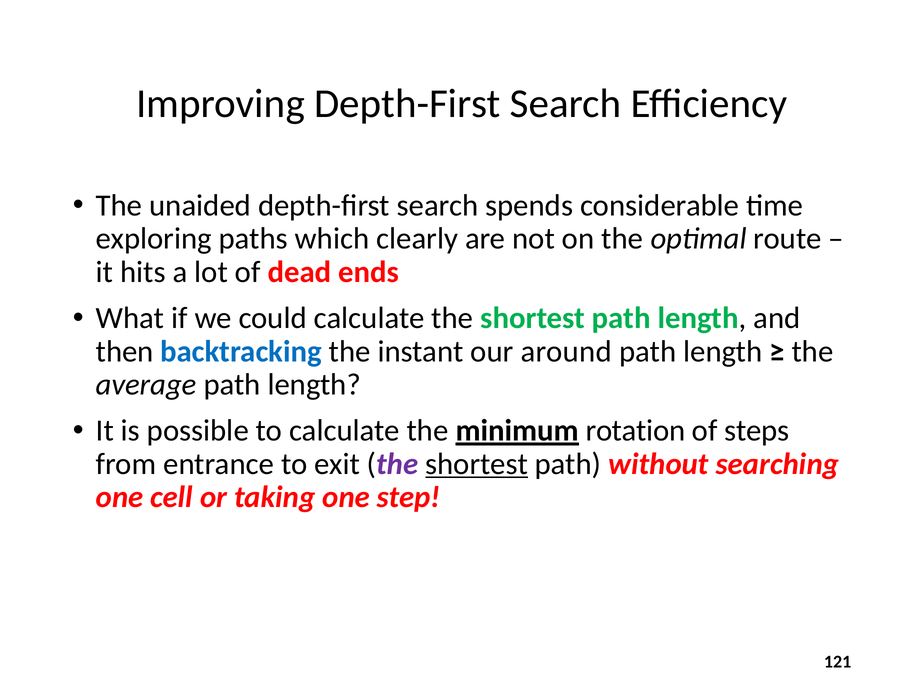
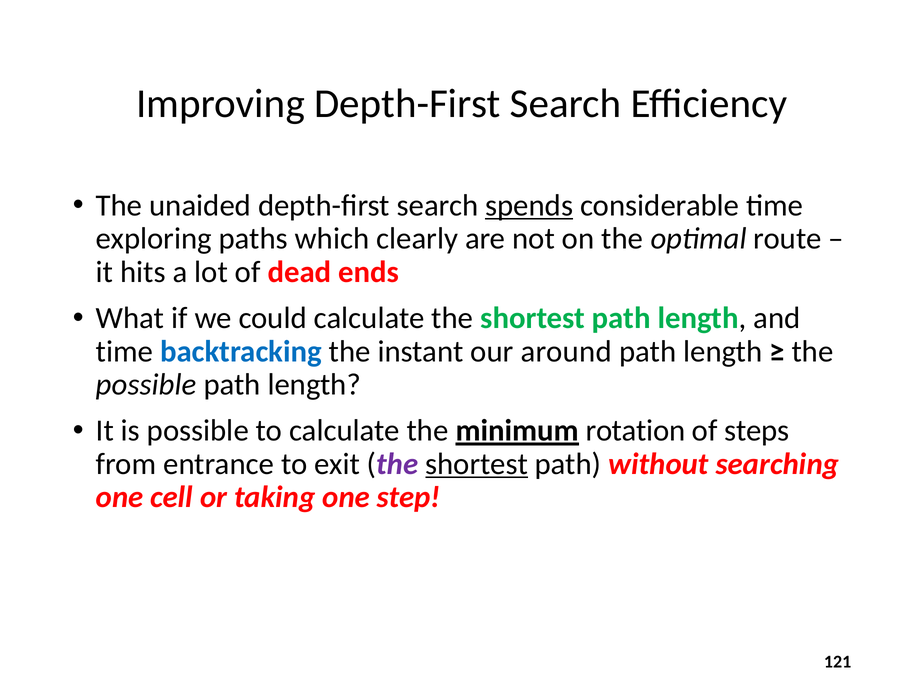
spends underline: none -> present (529, 206)
then: then -> time (125, 351)
average: average -> possible (146, 385)
